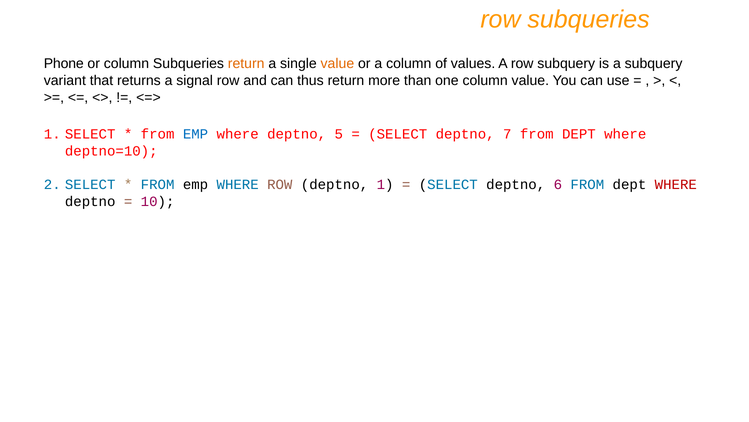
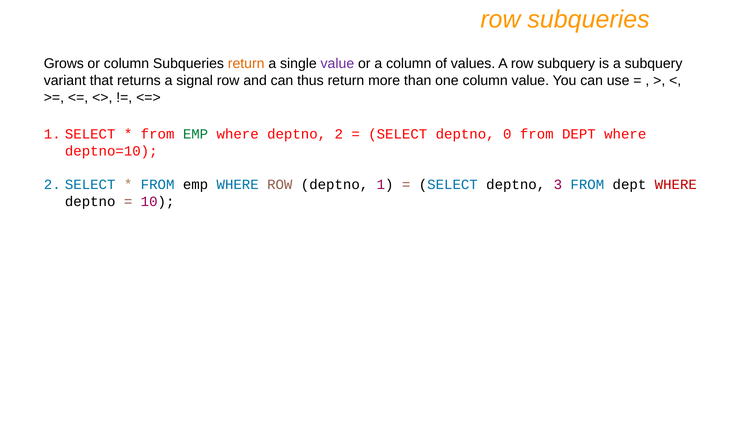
Phone: Phone -> Grows (64, 64)
value colour: orange -> purple (337, 64)
EMP colour: blue -> green (196, 134)
deptno 5: 5 -> 2 (339, 134)
7: 7 -> 0 (507, 134)
6: 6 -> 3 (558, 184)
